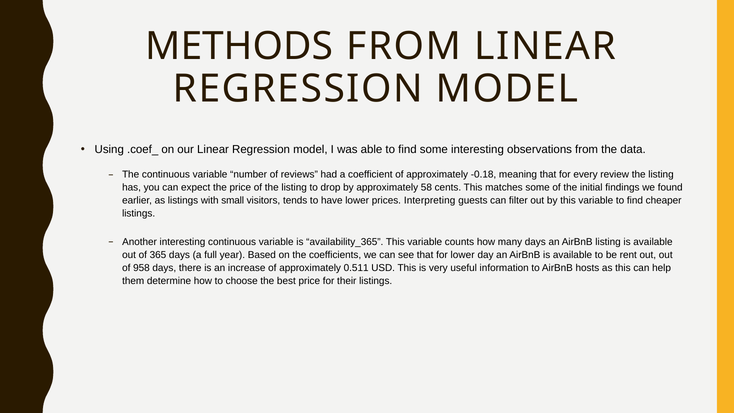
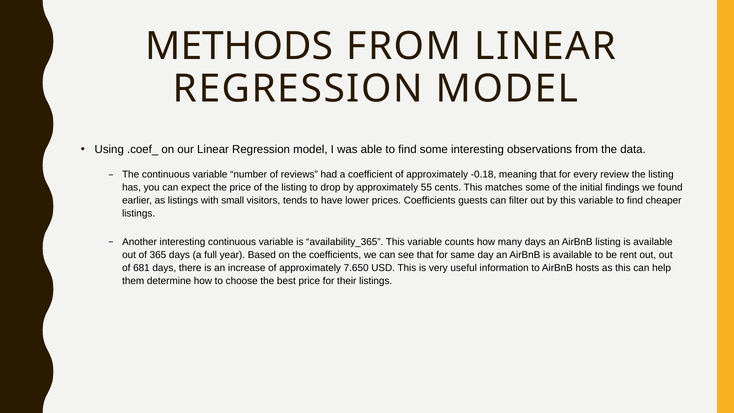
58: 58 -> 55 (426, 187)
prices Interpreting: Interpreting -> Coefficients (430, 201)
for lower: lower -> same (463, 255)
958: 958 -> 681 (141, 268)
0.511: 0.511 -> 7.650 (356, 268)
